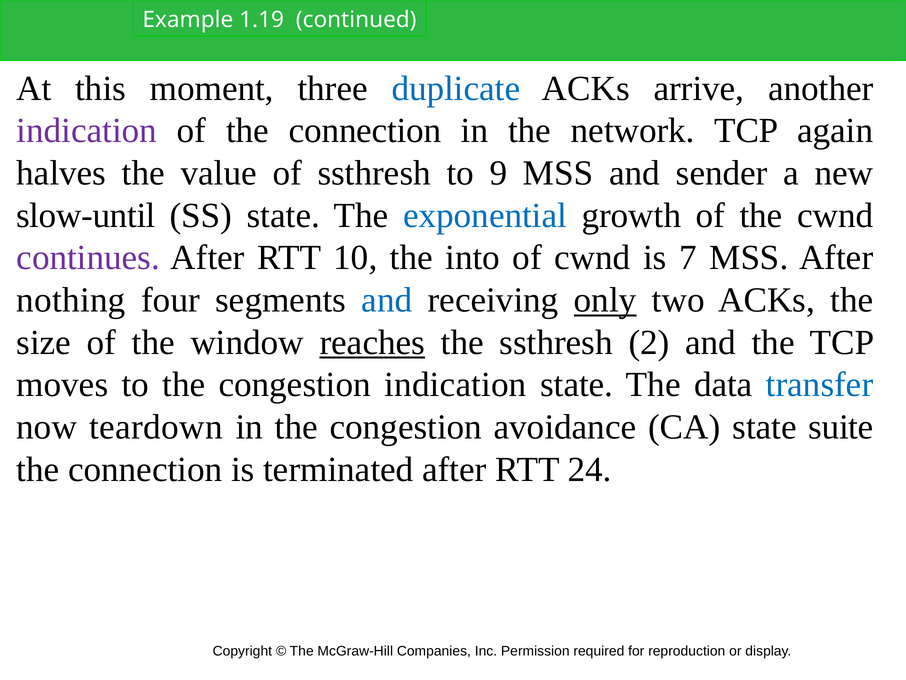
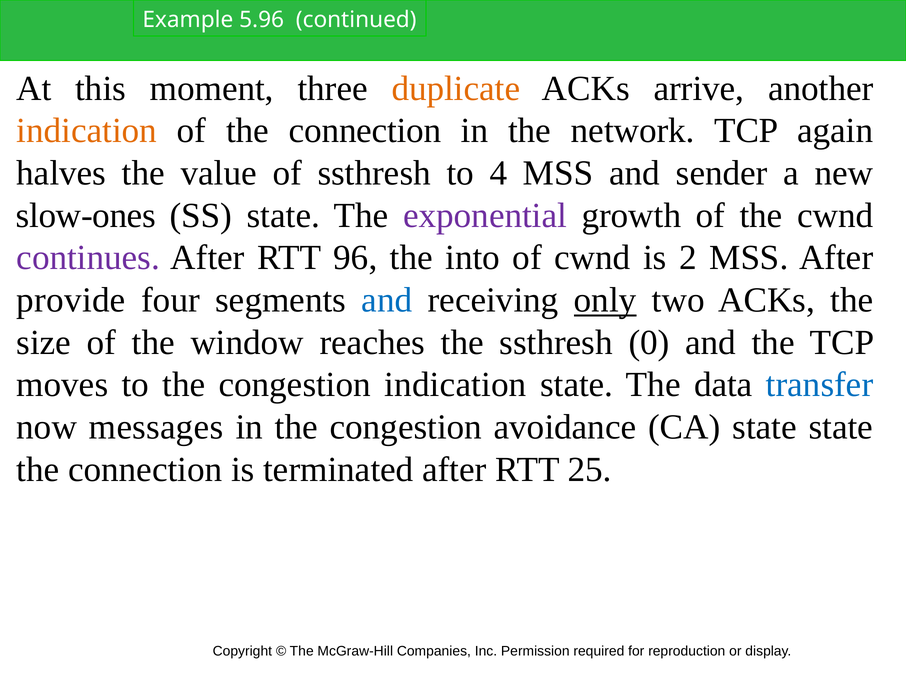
1.19: 1.19 -> 5.96 (262, 20)
duplicate colour: blue -> orange (456, 88)
indication colour: purple -> orange (87, 131)
9: 9 -> 4 (499, 173)
slow-until: slow-until -> slow-ones (86, 215)
exponential colour: blue -> purple (485, 215)
10: 10 -> 96 (355, 258)
7: 7 -> 2 (688, 258)
nothing: nothing -> provide (71, 300)
reaches underline: present -> none (372, 342)
2: 2 -> 0 (649, 342)
teardown: teardown -> messages (156, 427)
state suite: suite -> state (841, 427)
24: 24 -> 25 (590, 469)
